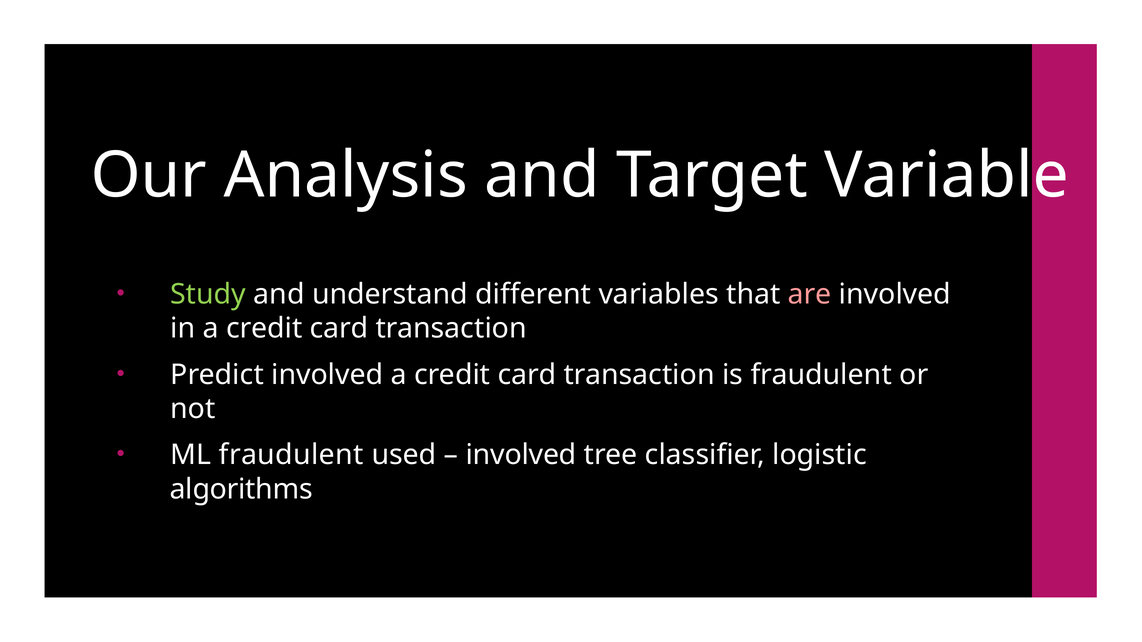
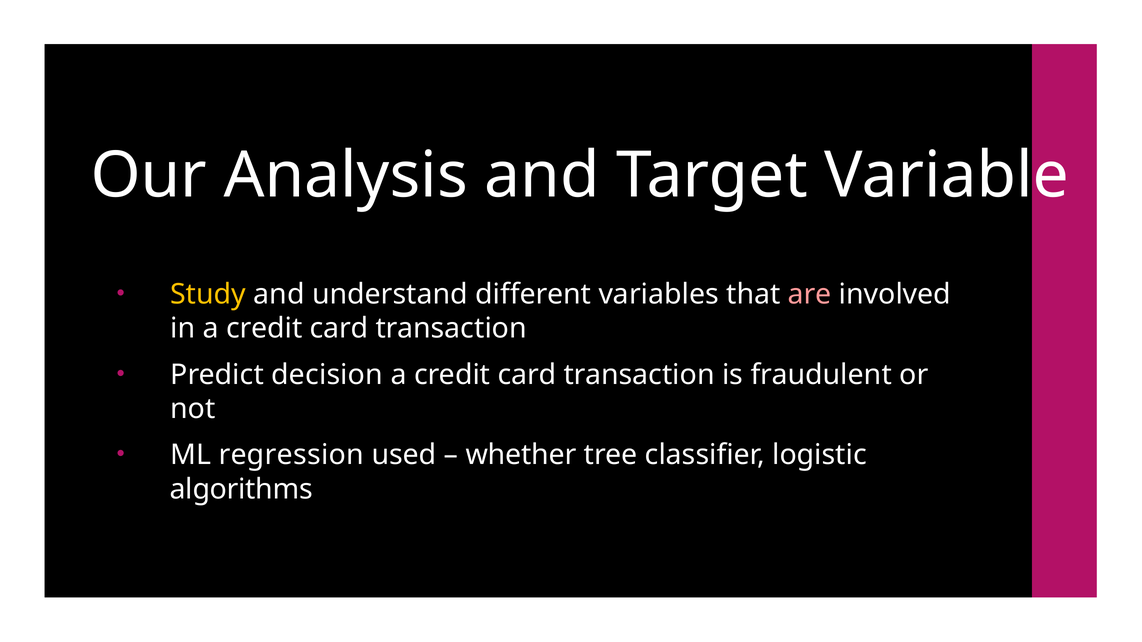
Study colour: light green -> yellow (208, 294)
Predict involved: involved -> decision (327, 375)
ML fraudulent: fraudulent -> regression (291, 455)
involved: involved -> whether (521, 455)
